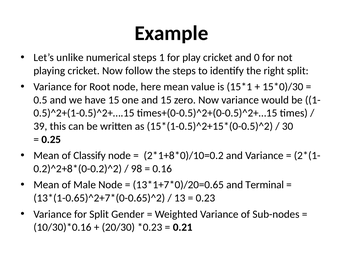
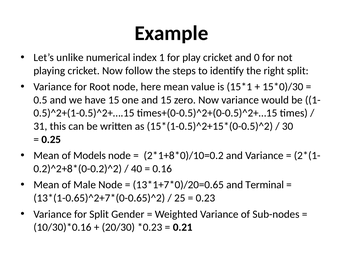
numerical steps: steps -> index (145, 58)
39: 39 -> 31 (40, 126)
Classify: Classify -> Models (90, 156)
98: 98 -> 40 (137, 169)
13: 13 -> 25 (180, 198)
